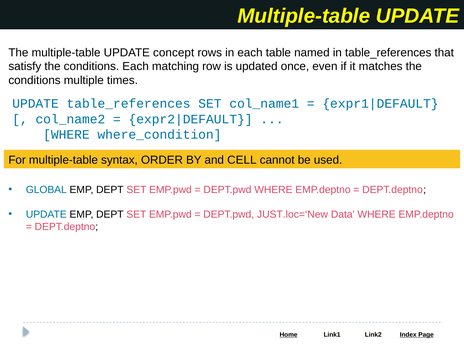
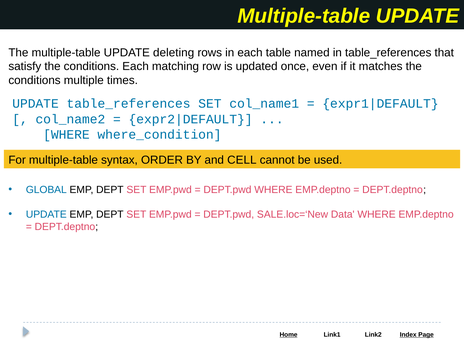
concept: concept -> deleting (174, 53)
JUST.loc=‘New: JUST.loc=‘New -> SALE.loc=‘New (293, 214)
